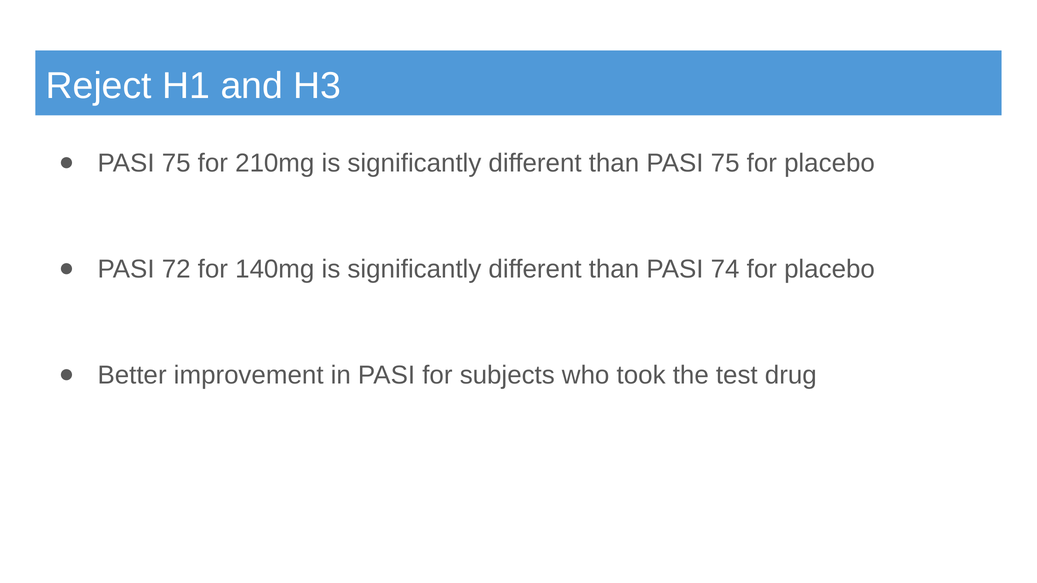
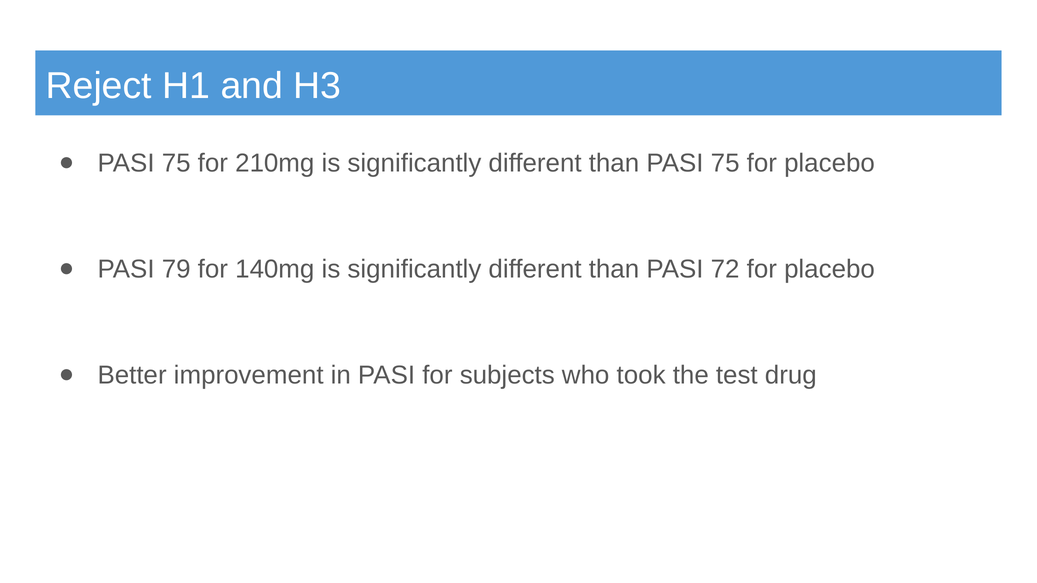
72: 72 -> 79 (176, 269)
74: 74 -> 72 (725, 269)
